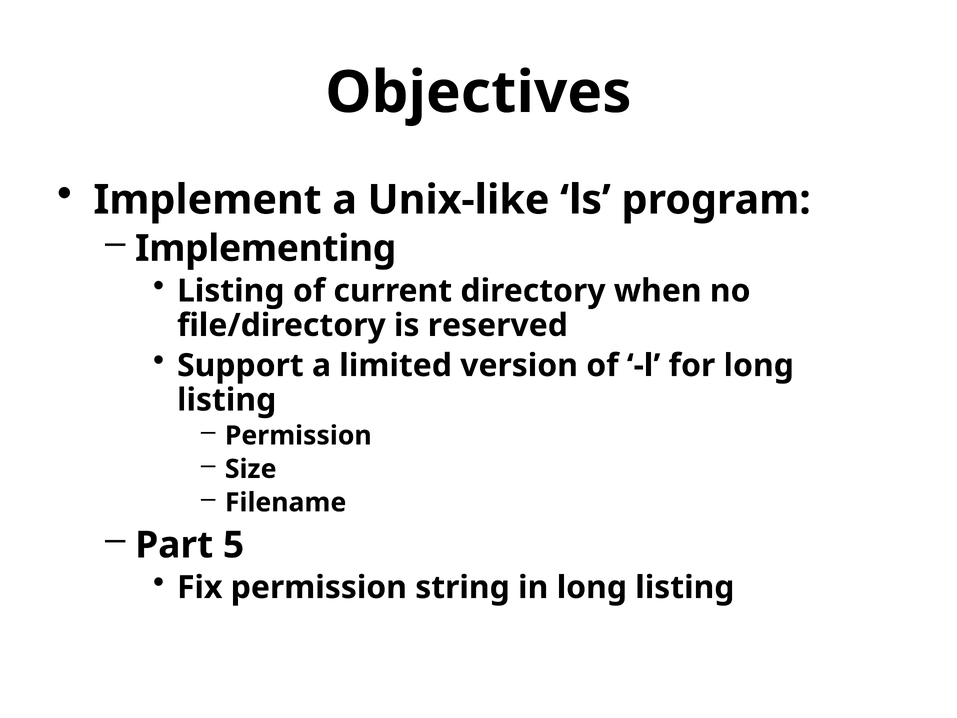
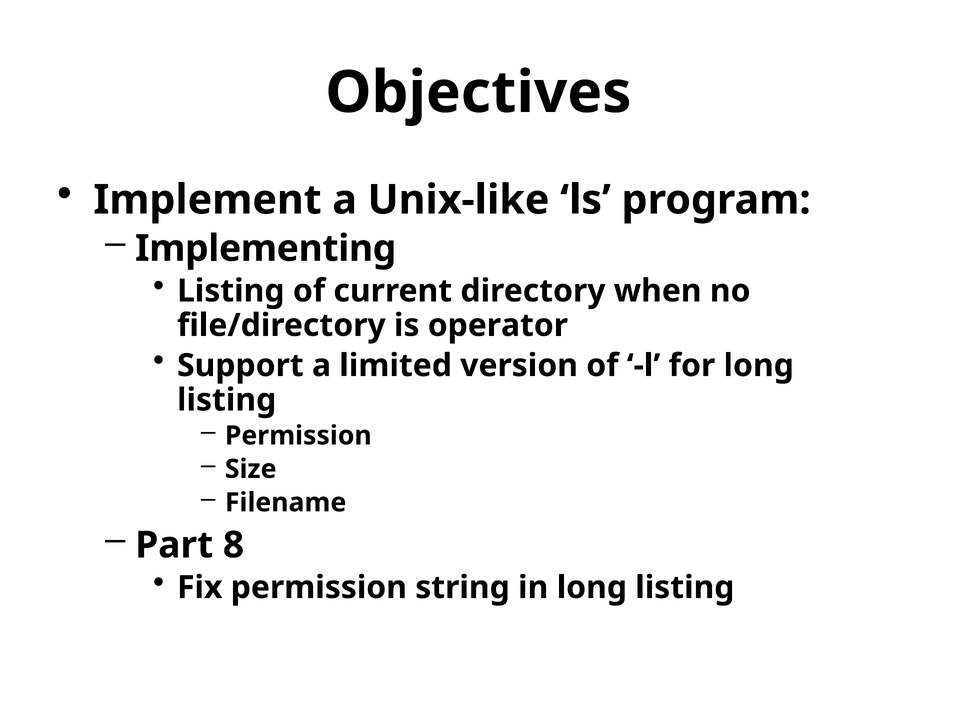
reserved: reserved -> operator (498, 325)
5: 5 -> 8 (233, 545)
